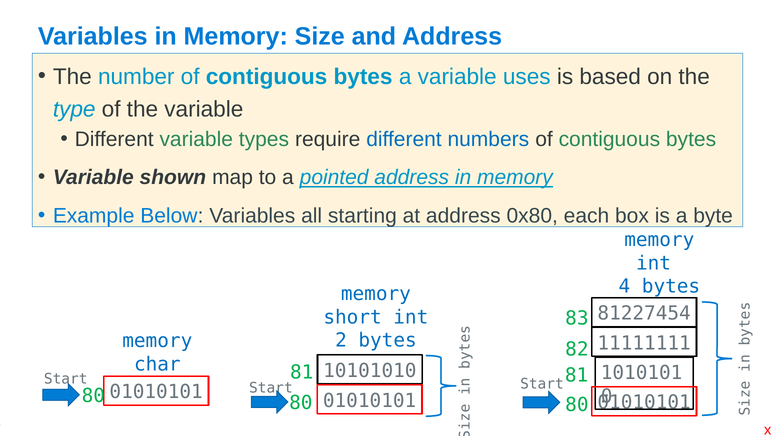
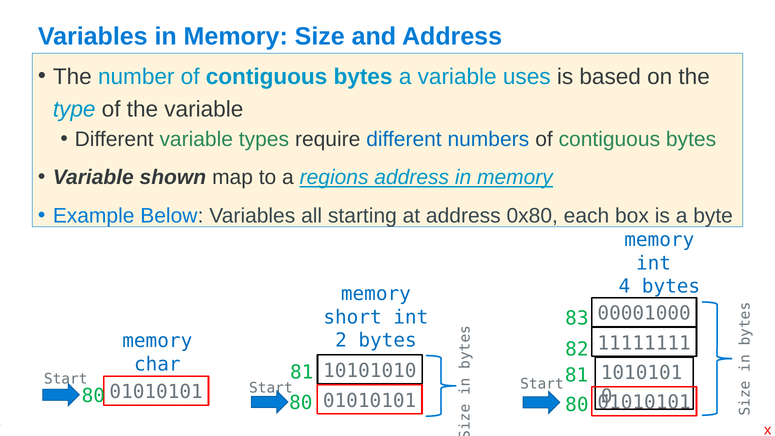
pointed: pointed -> regions (334, 177)
81227454: 81227454 -> 00001000 (644, 313)
